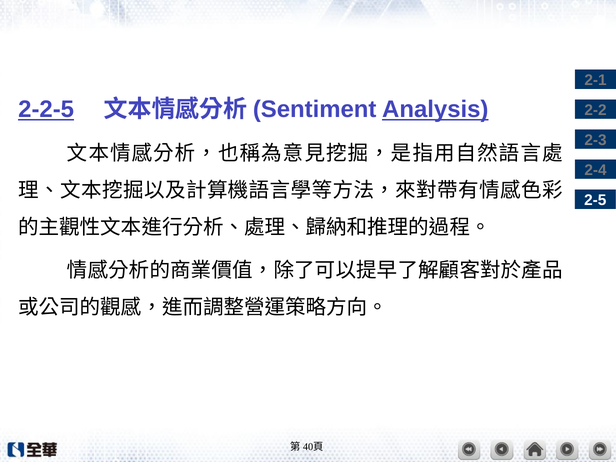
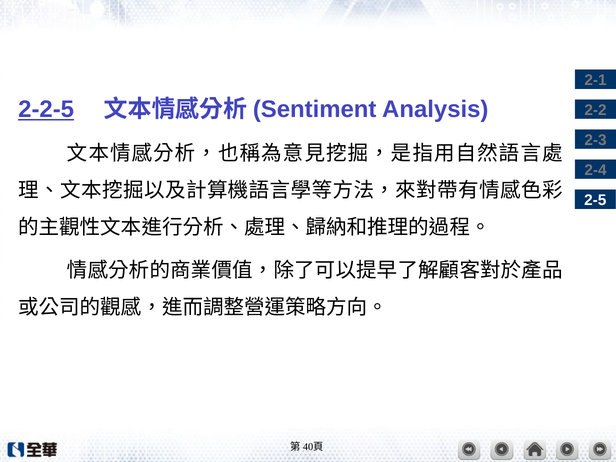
Analysis underline: present -> none (435, 109)
